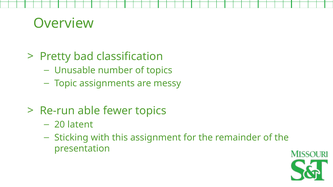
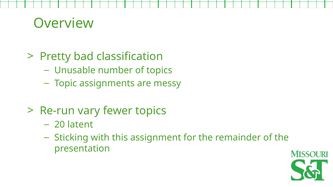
able: able -> vary (89, 111)
